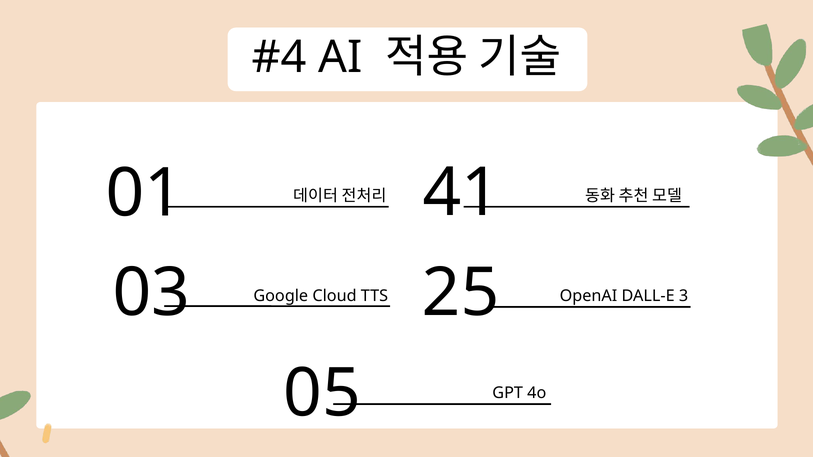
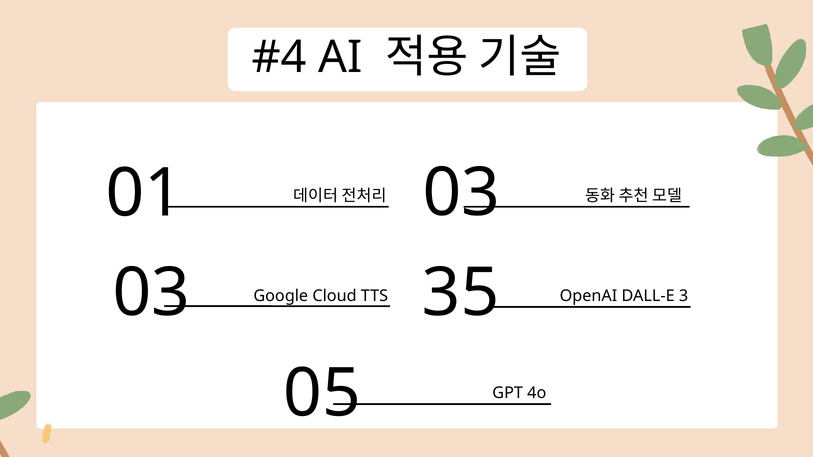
01 41: 41 -> 03 (461, 193)
25: 25 -> 35 (461, 293)
